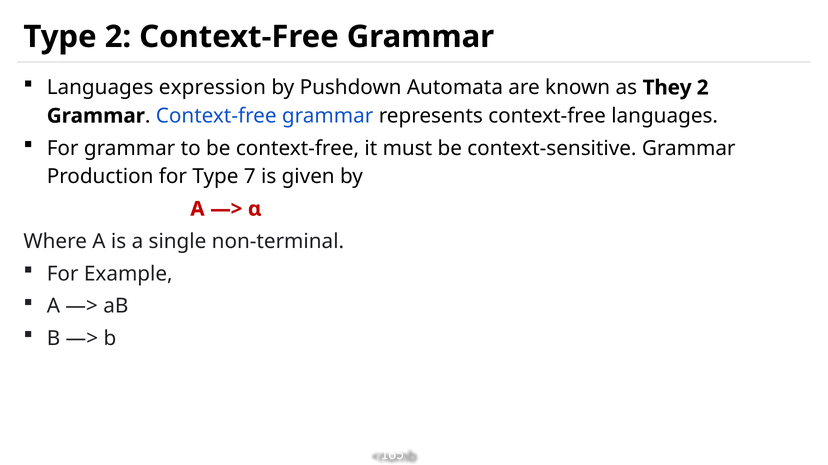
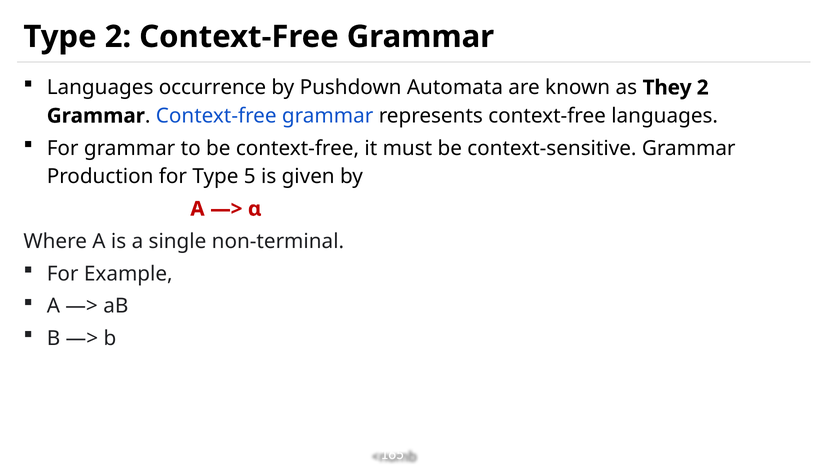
expression: expression -> occurrence (213, 88)
7: 7 -> 5 (250, 177)
